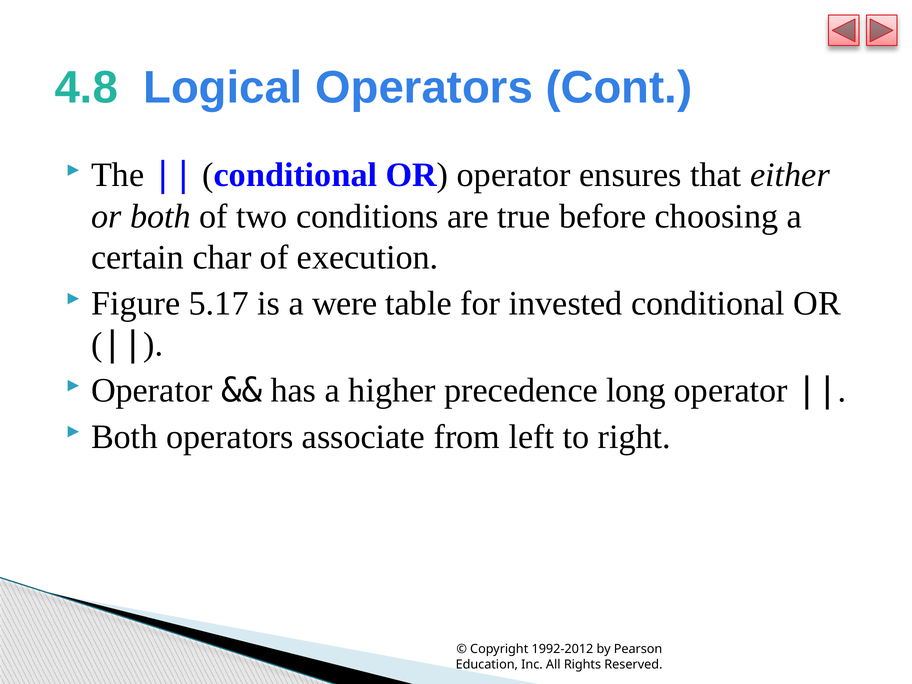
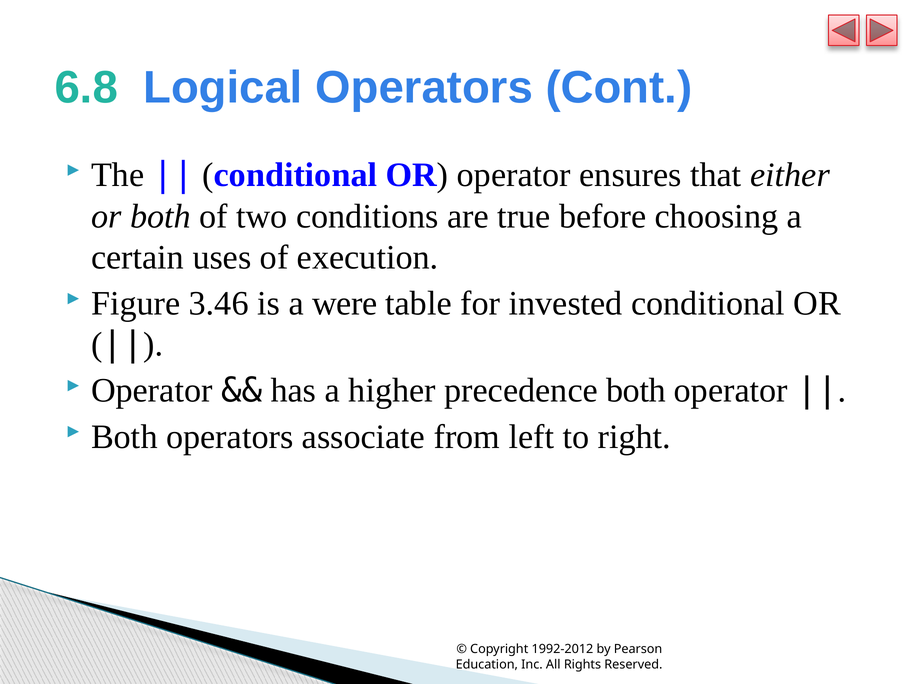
4.8: 4.8 -> 6.8 (86, 88)
char: char -> uses (222, 257)
5.17: 5.17 -> 3.46 (219, 303)
precedence long: long -> both (636, 391)
